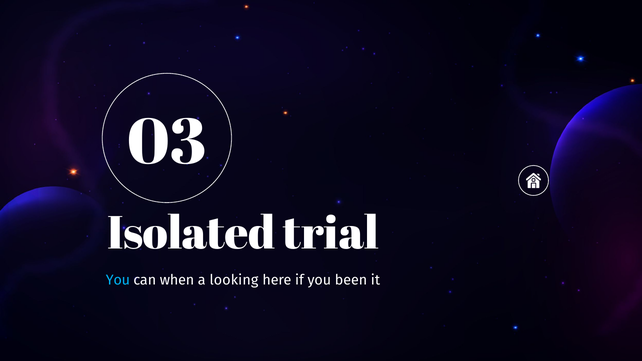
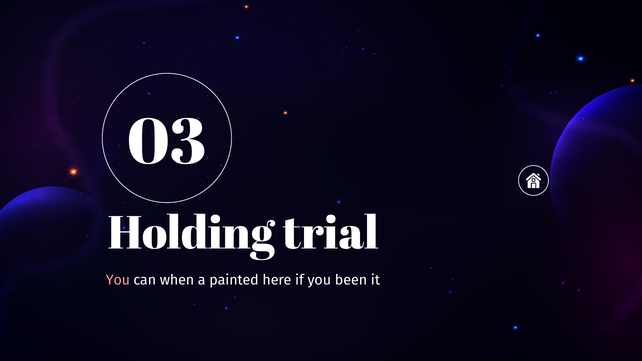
Isolated: Isolated -> Holding (191, 234)
You colour: light blue -> pink (118, 280)
looking: looking -> painted (234, 280)
